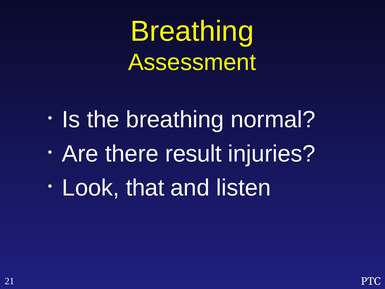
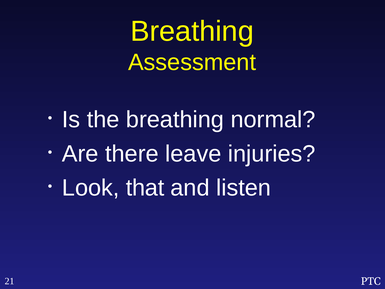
result: result -> leave (193, 154)
